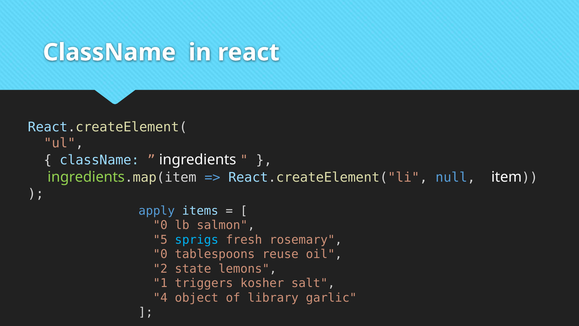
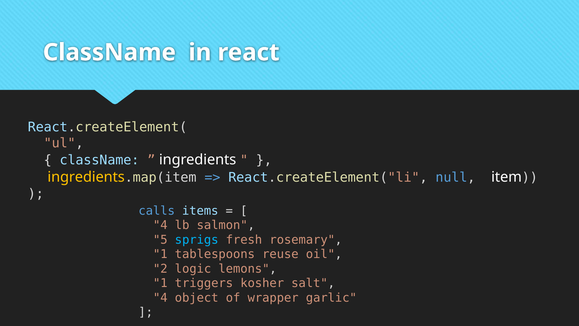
ingredients colour: light green -> yellow (86, 177)
apply: apply -> calls (157, 211)
0: 0 -> 4 (160, 225)
0: 0 -> 1 (160, 254)
state: state -> logic (193, 269)
library: library -> wrapper (273, 298)
